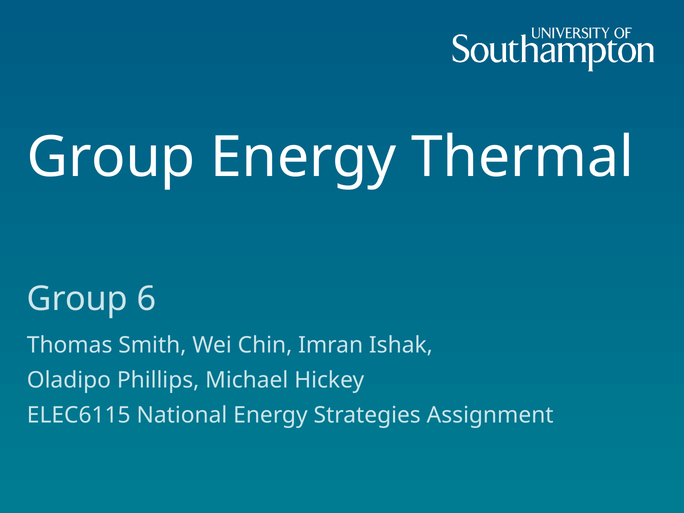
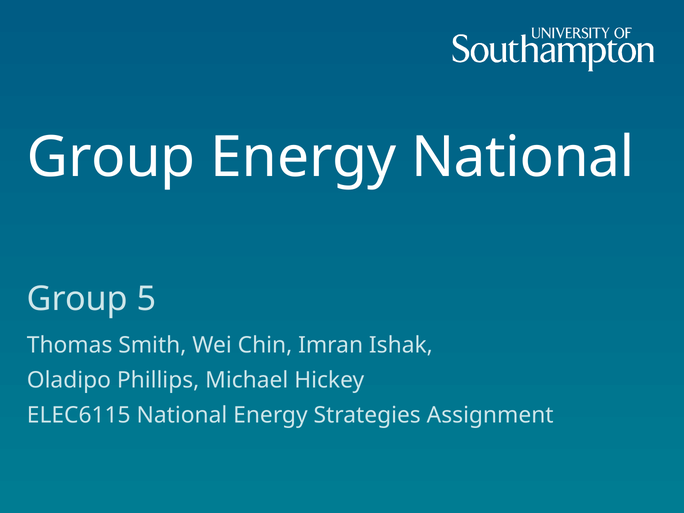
Energy Thermal: Thermal -> National (523, 158)
6: 6 -> 5 (147, 299)
